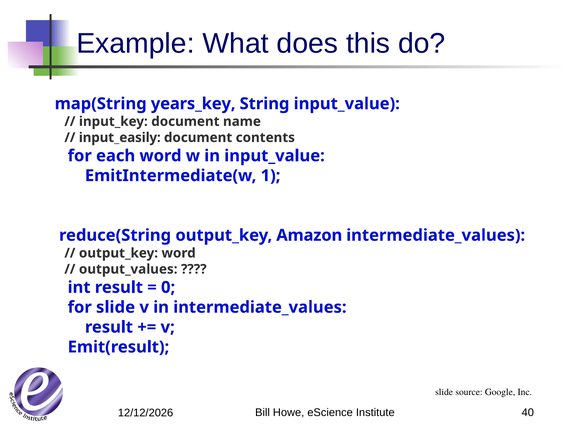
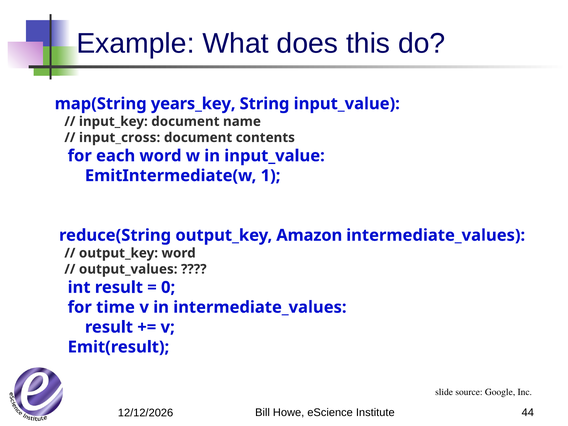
input_easily: input_easily -> input_cross (120, 138)
for slide: slide -> time (116, 307)
40: 40 -> 44 (528, 413)
